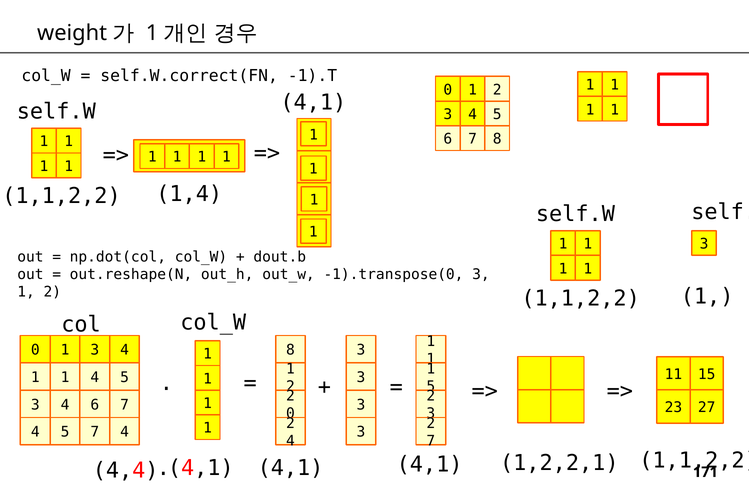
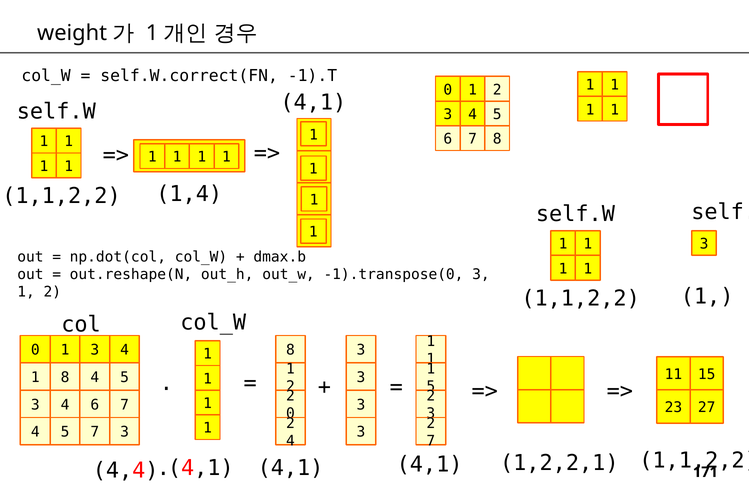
dout.b: dout.b -> dmax.b (280, 257)
1: 1 -> 8 (65, 377)
5 7 4: 4 -> 3 (125, 432)
